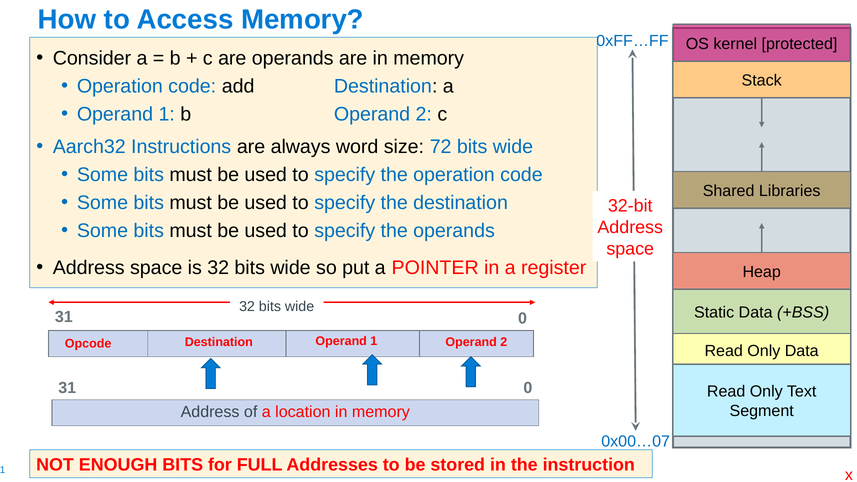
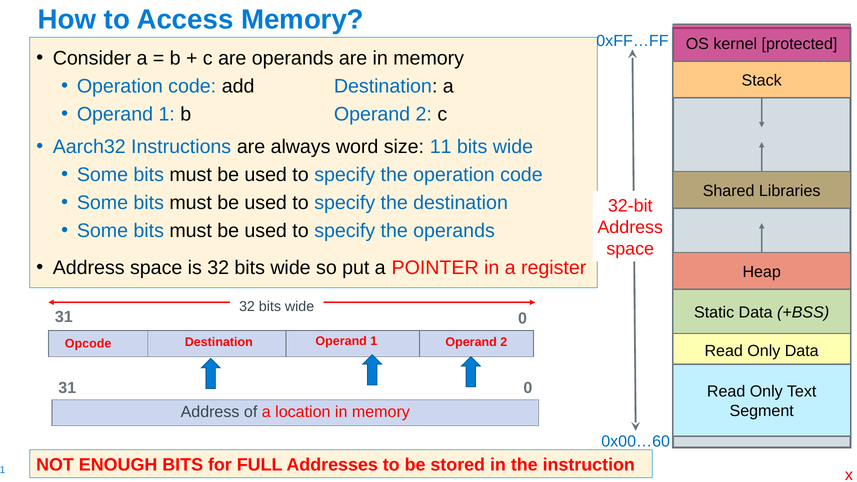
size 72: 72 -> 11 (441, 147)
0x00…07: 0x00…07 -> 0x00…60 (636, 442)
